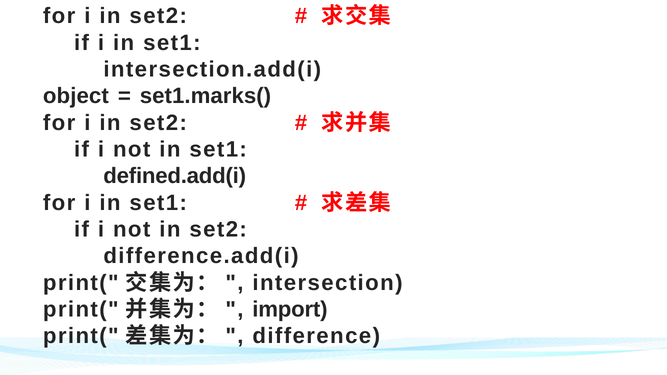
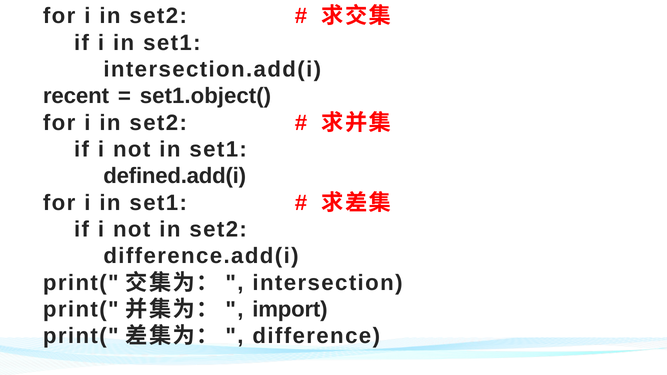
object: object -> recent (76, 96)
set1.marks(: set1.marks( -> set1.object( (205, 96)
